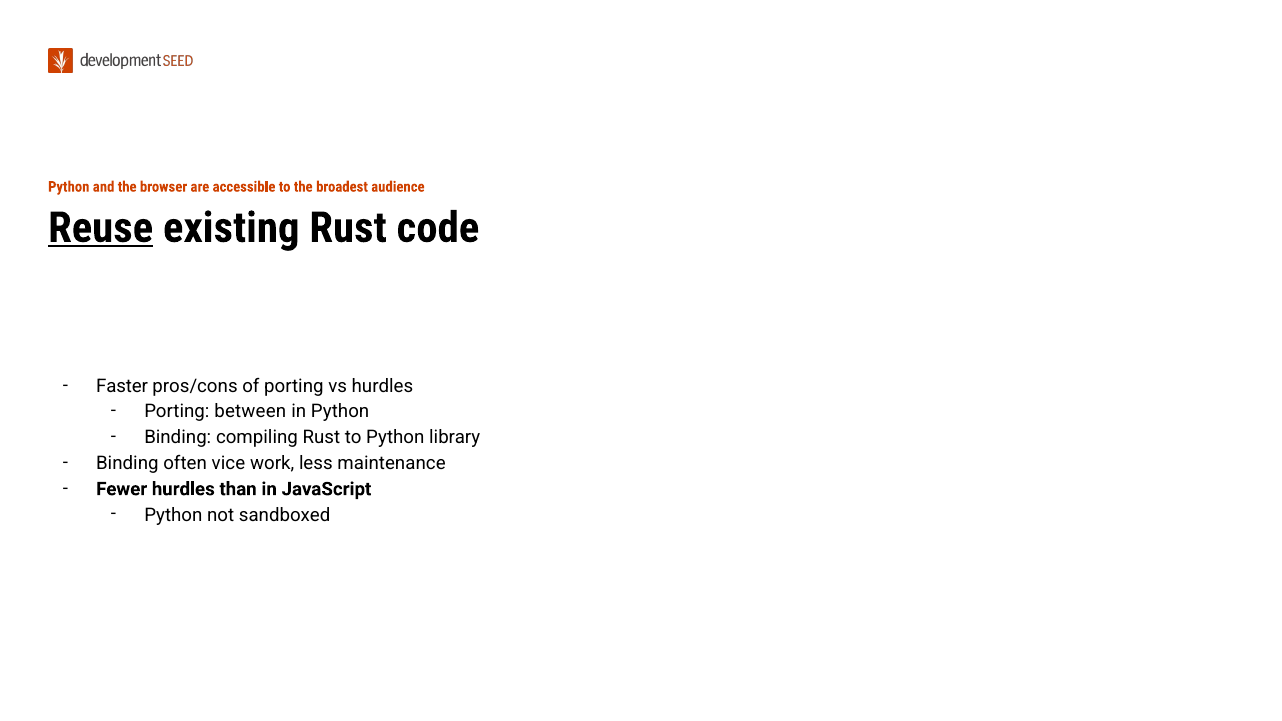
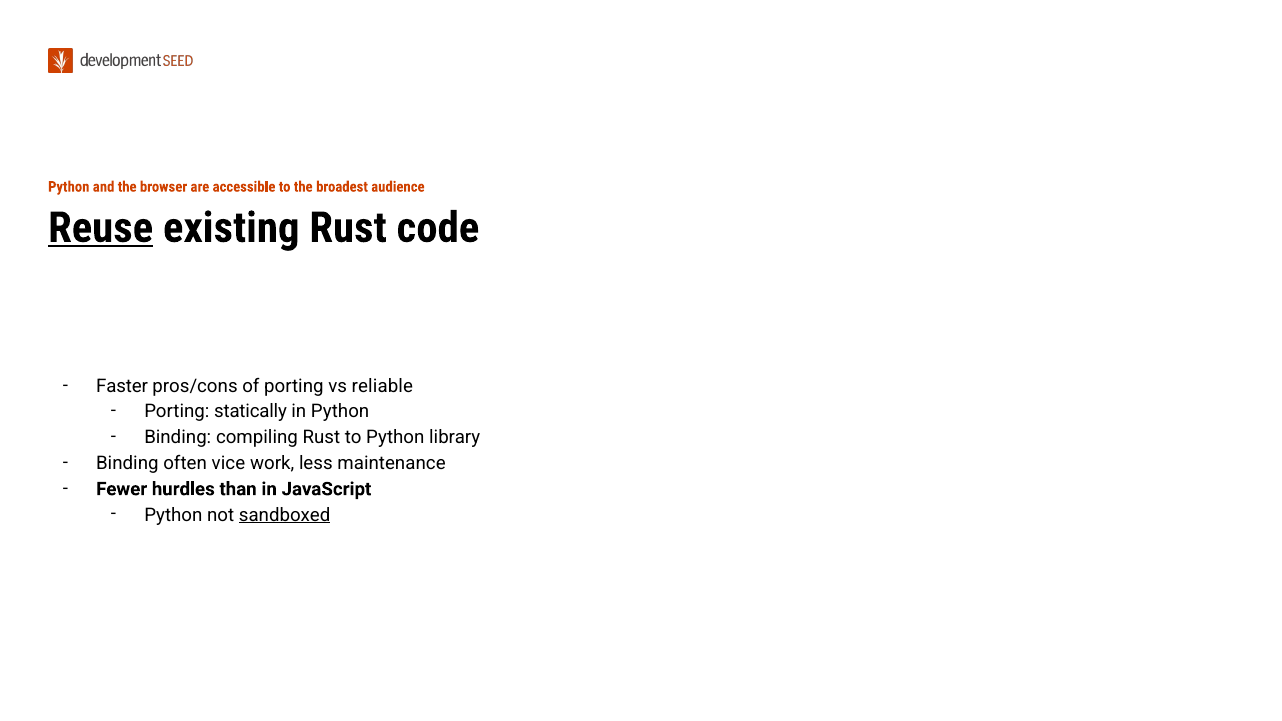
vs hurdles: hurdles -> reliable (382, 386)
between: between -> statically (251, 412)
sandboxed underline: none -> present (285, 515)
